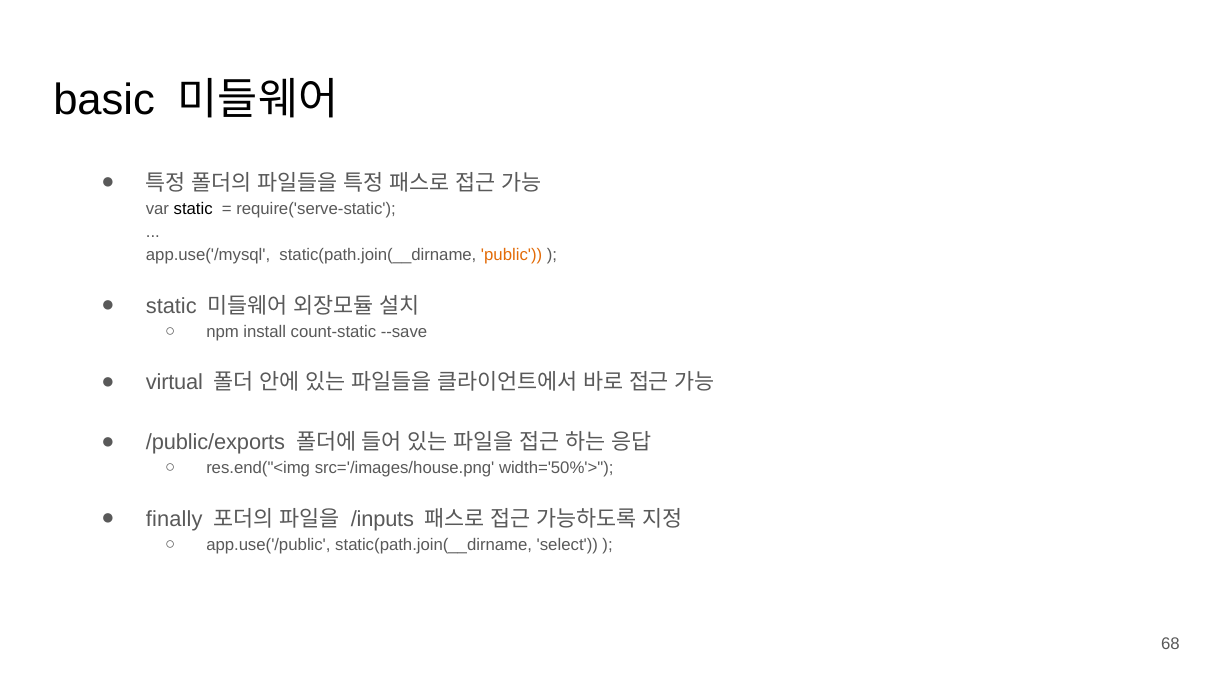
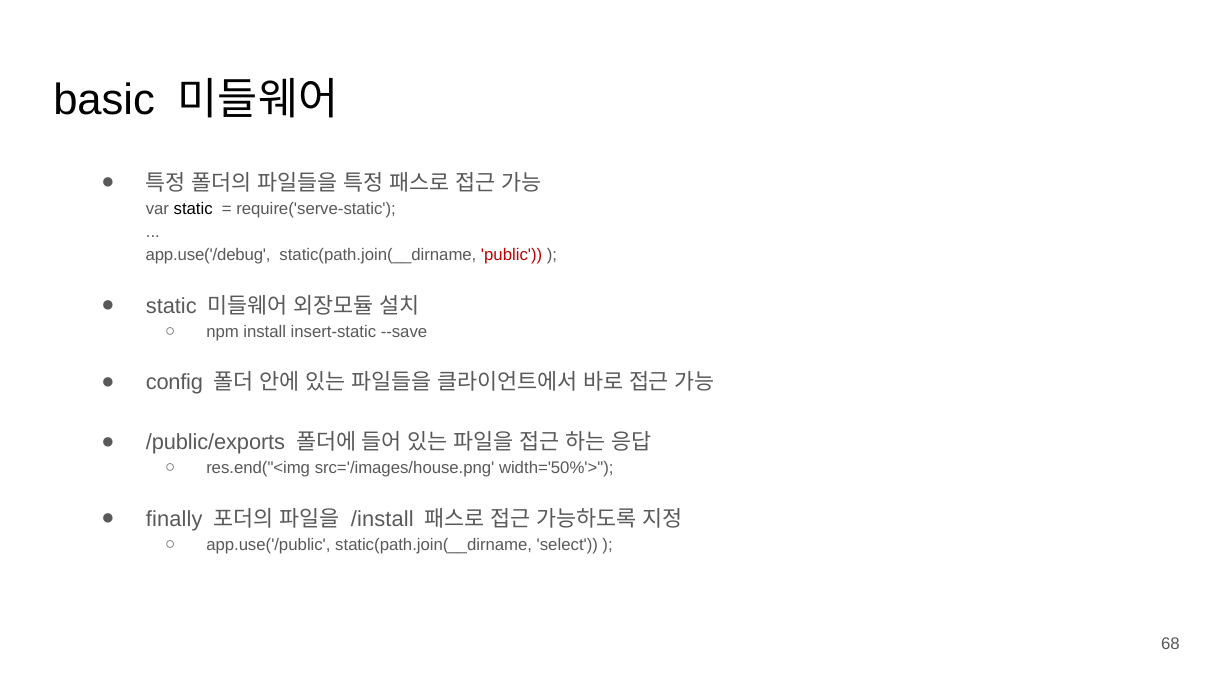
app.use('/mysql: app.use('/mysql -> app.use('/debug (208, 255)
public colour: orange -> red (512, 255)
count-static: count-static -> insert-static (333, 331)
virtual: virtual -> config (174, 382)
/inputs: /inputs -> /install (382, 519)
